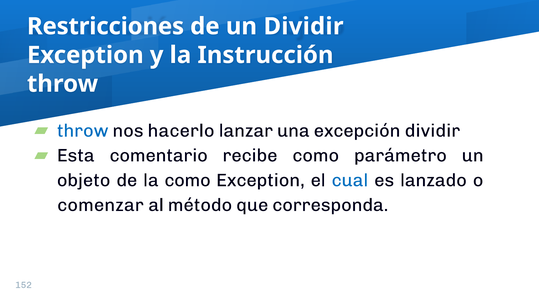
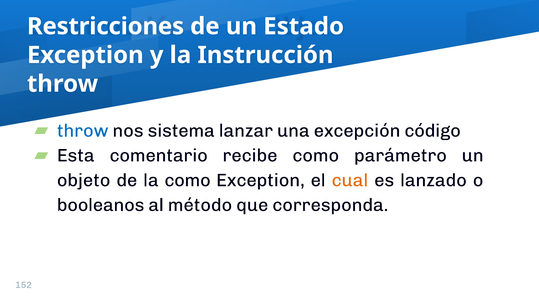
un Dividir: Dividir -> Estado (304, 26)
hacerlo: hacerlo -> sistema (181, 131)
excepción dividir: dividir -> código (433, 131)
cual colour: blue -> orange (350, 180)
comenzar: comenzar -> booleanos (101, 205)
